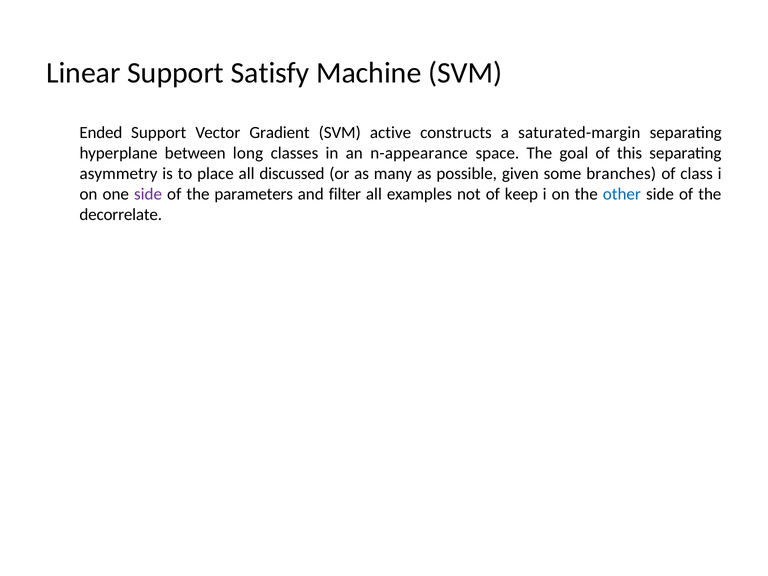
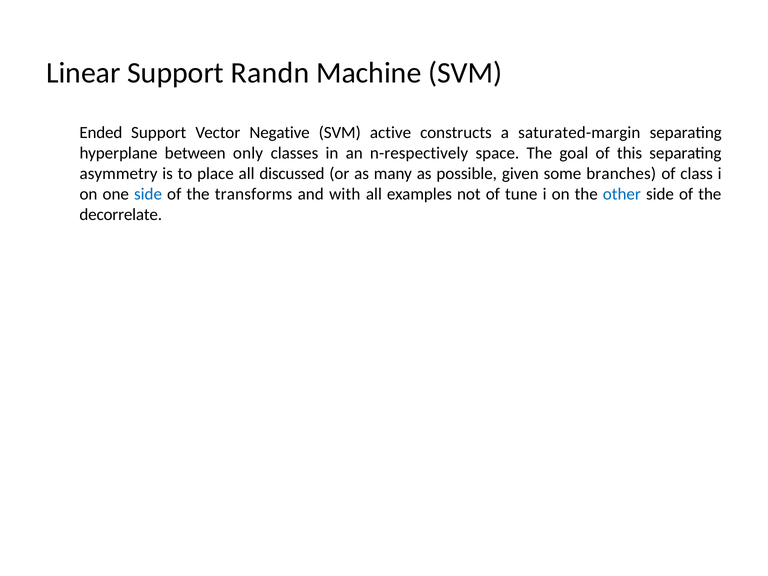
Satisfy: Satisfy -> Randn (270, 73)
Gradient: Gradient -> Negative (280, 133)
long: long -> only (248, 153)
n-appearance: n-appearance -> n-respectively (419, 153)
side colour: purple -> blue (148, 194)
parameters: parameters -> transforms (254, 194)
filter: filter -> with (345, 194)
keep: keep -> tune (521, 194)
